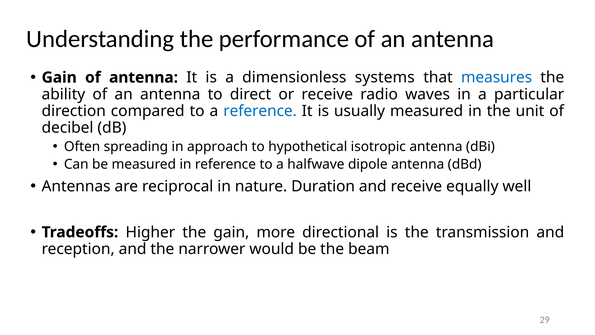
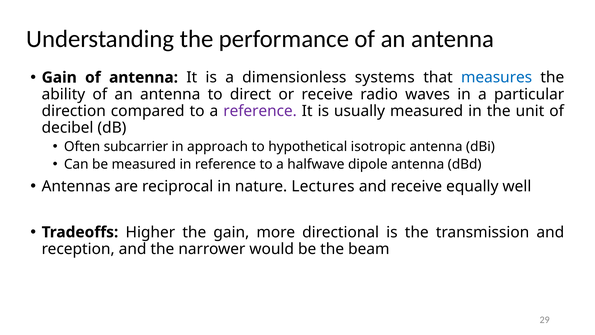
reference colour: blue -> purple (260, 111)
spreading: spreading -> subcarrier (136, 146)
Duration: Duration -> Lectures (323, 186)
